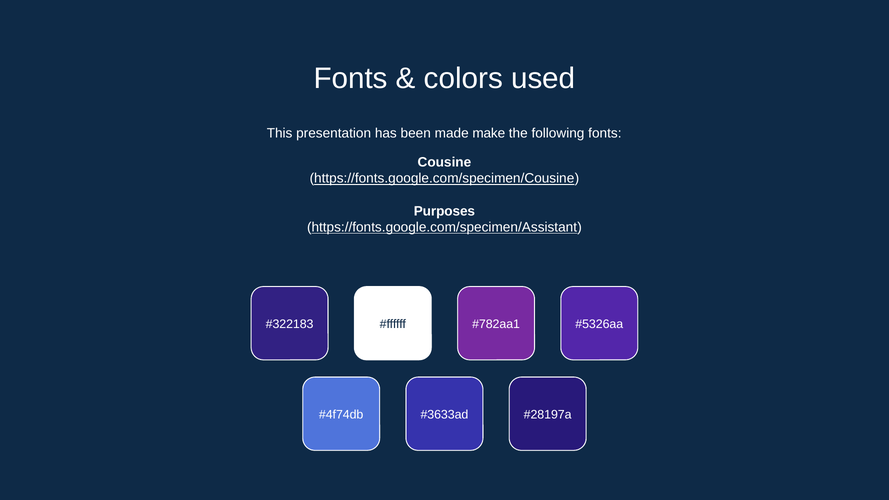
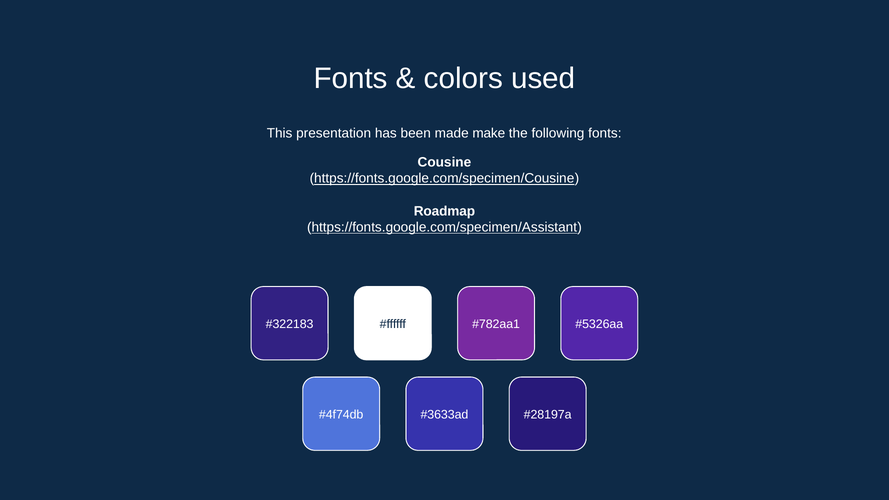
Purposes: Purposes -> Roadmap (444, 211)
